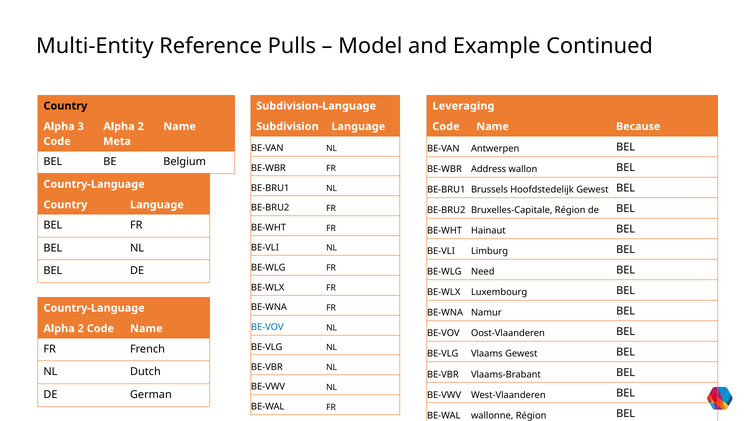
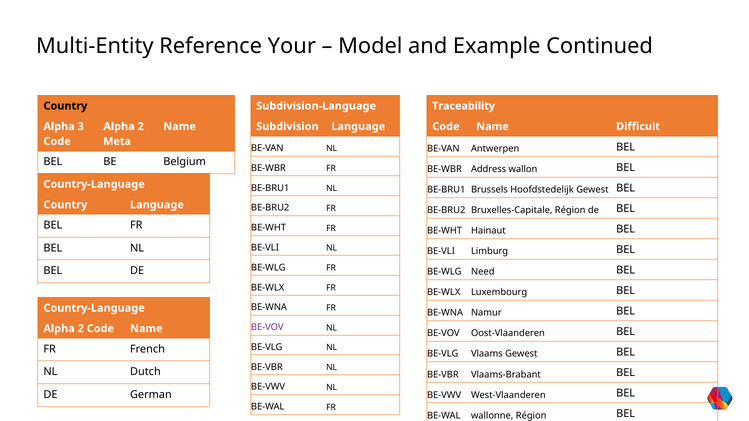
Pulls: Pulls -> Your (292, 46)
Leveraging: Leveraging -> Traceability (464, 106)
Because: Because -> Difficult (638, 127)
BE-VOV colour: blue -> purple (267, 327)
